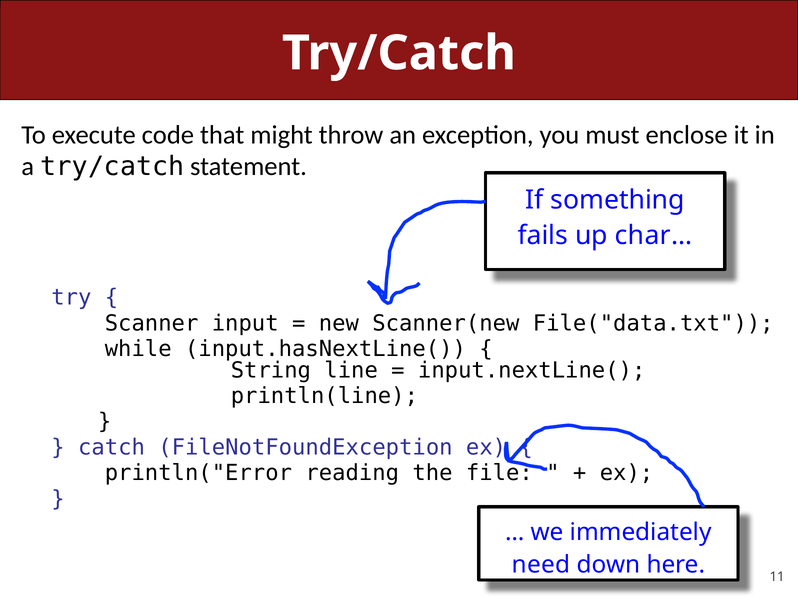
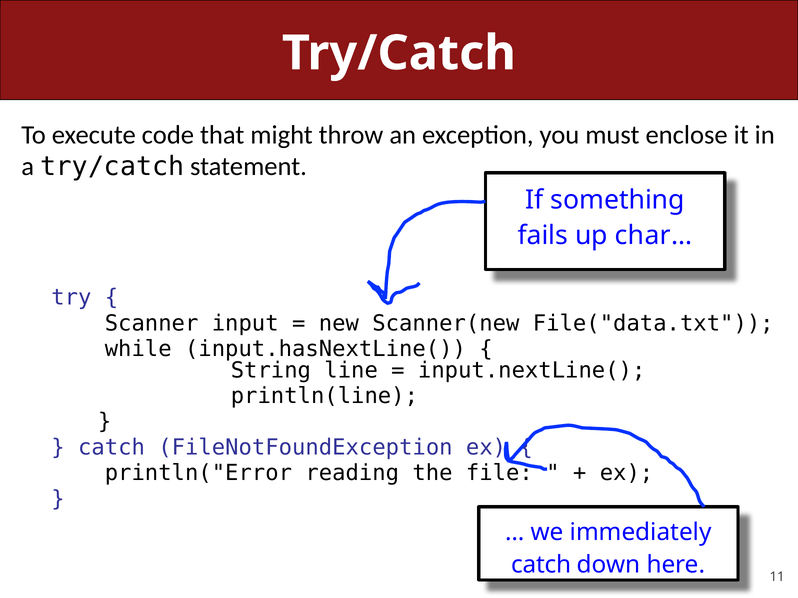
need: need -> catch (541, 565)
